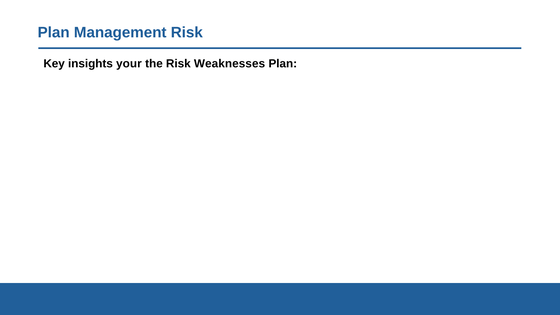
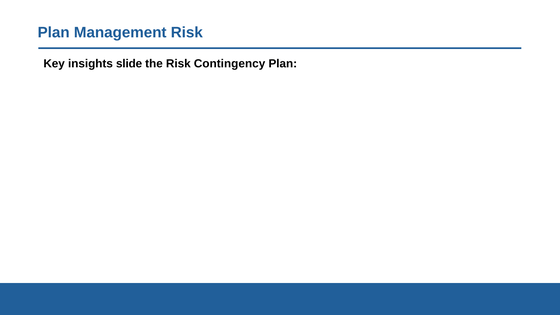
your: your -> slide (129, 64)
Weaknesses: Weaknesses -> Contingency (230, 64)
